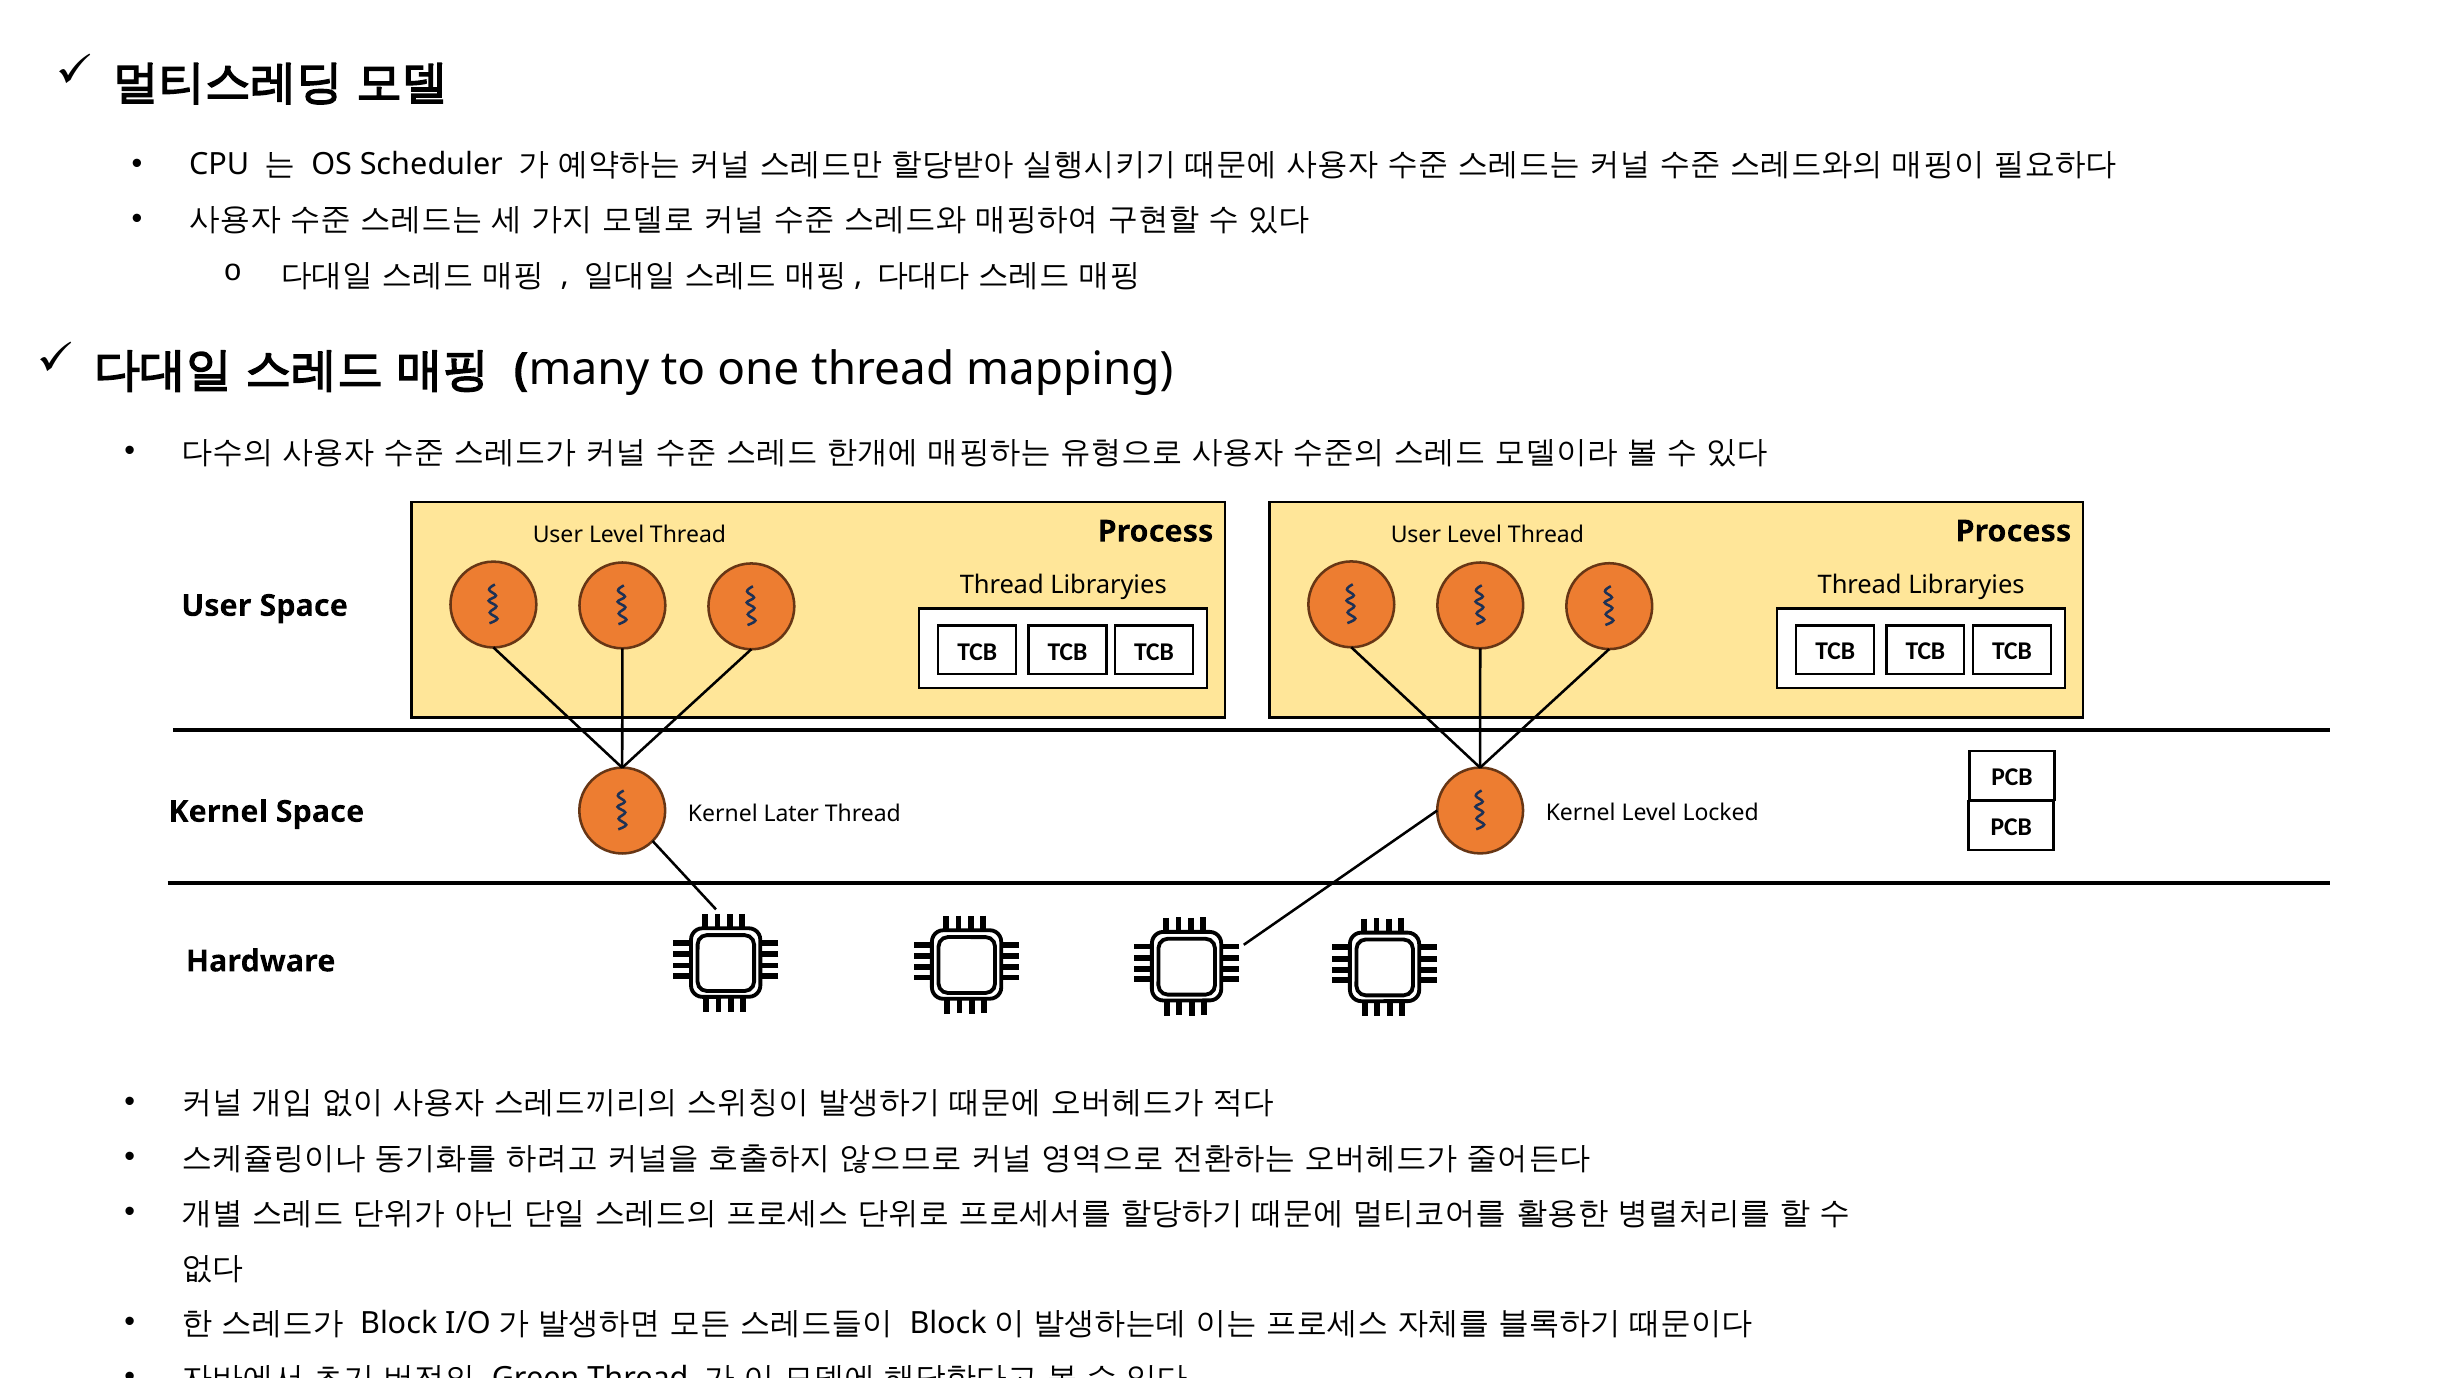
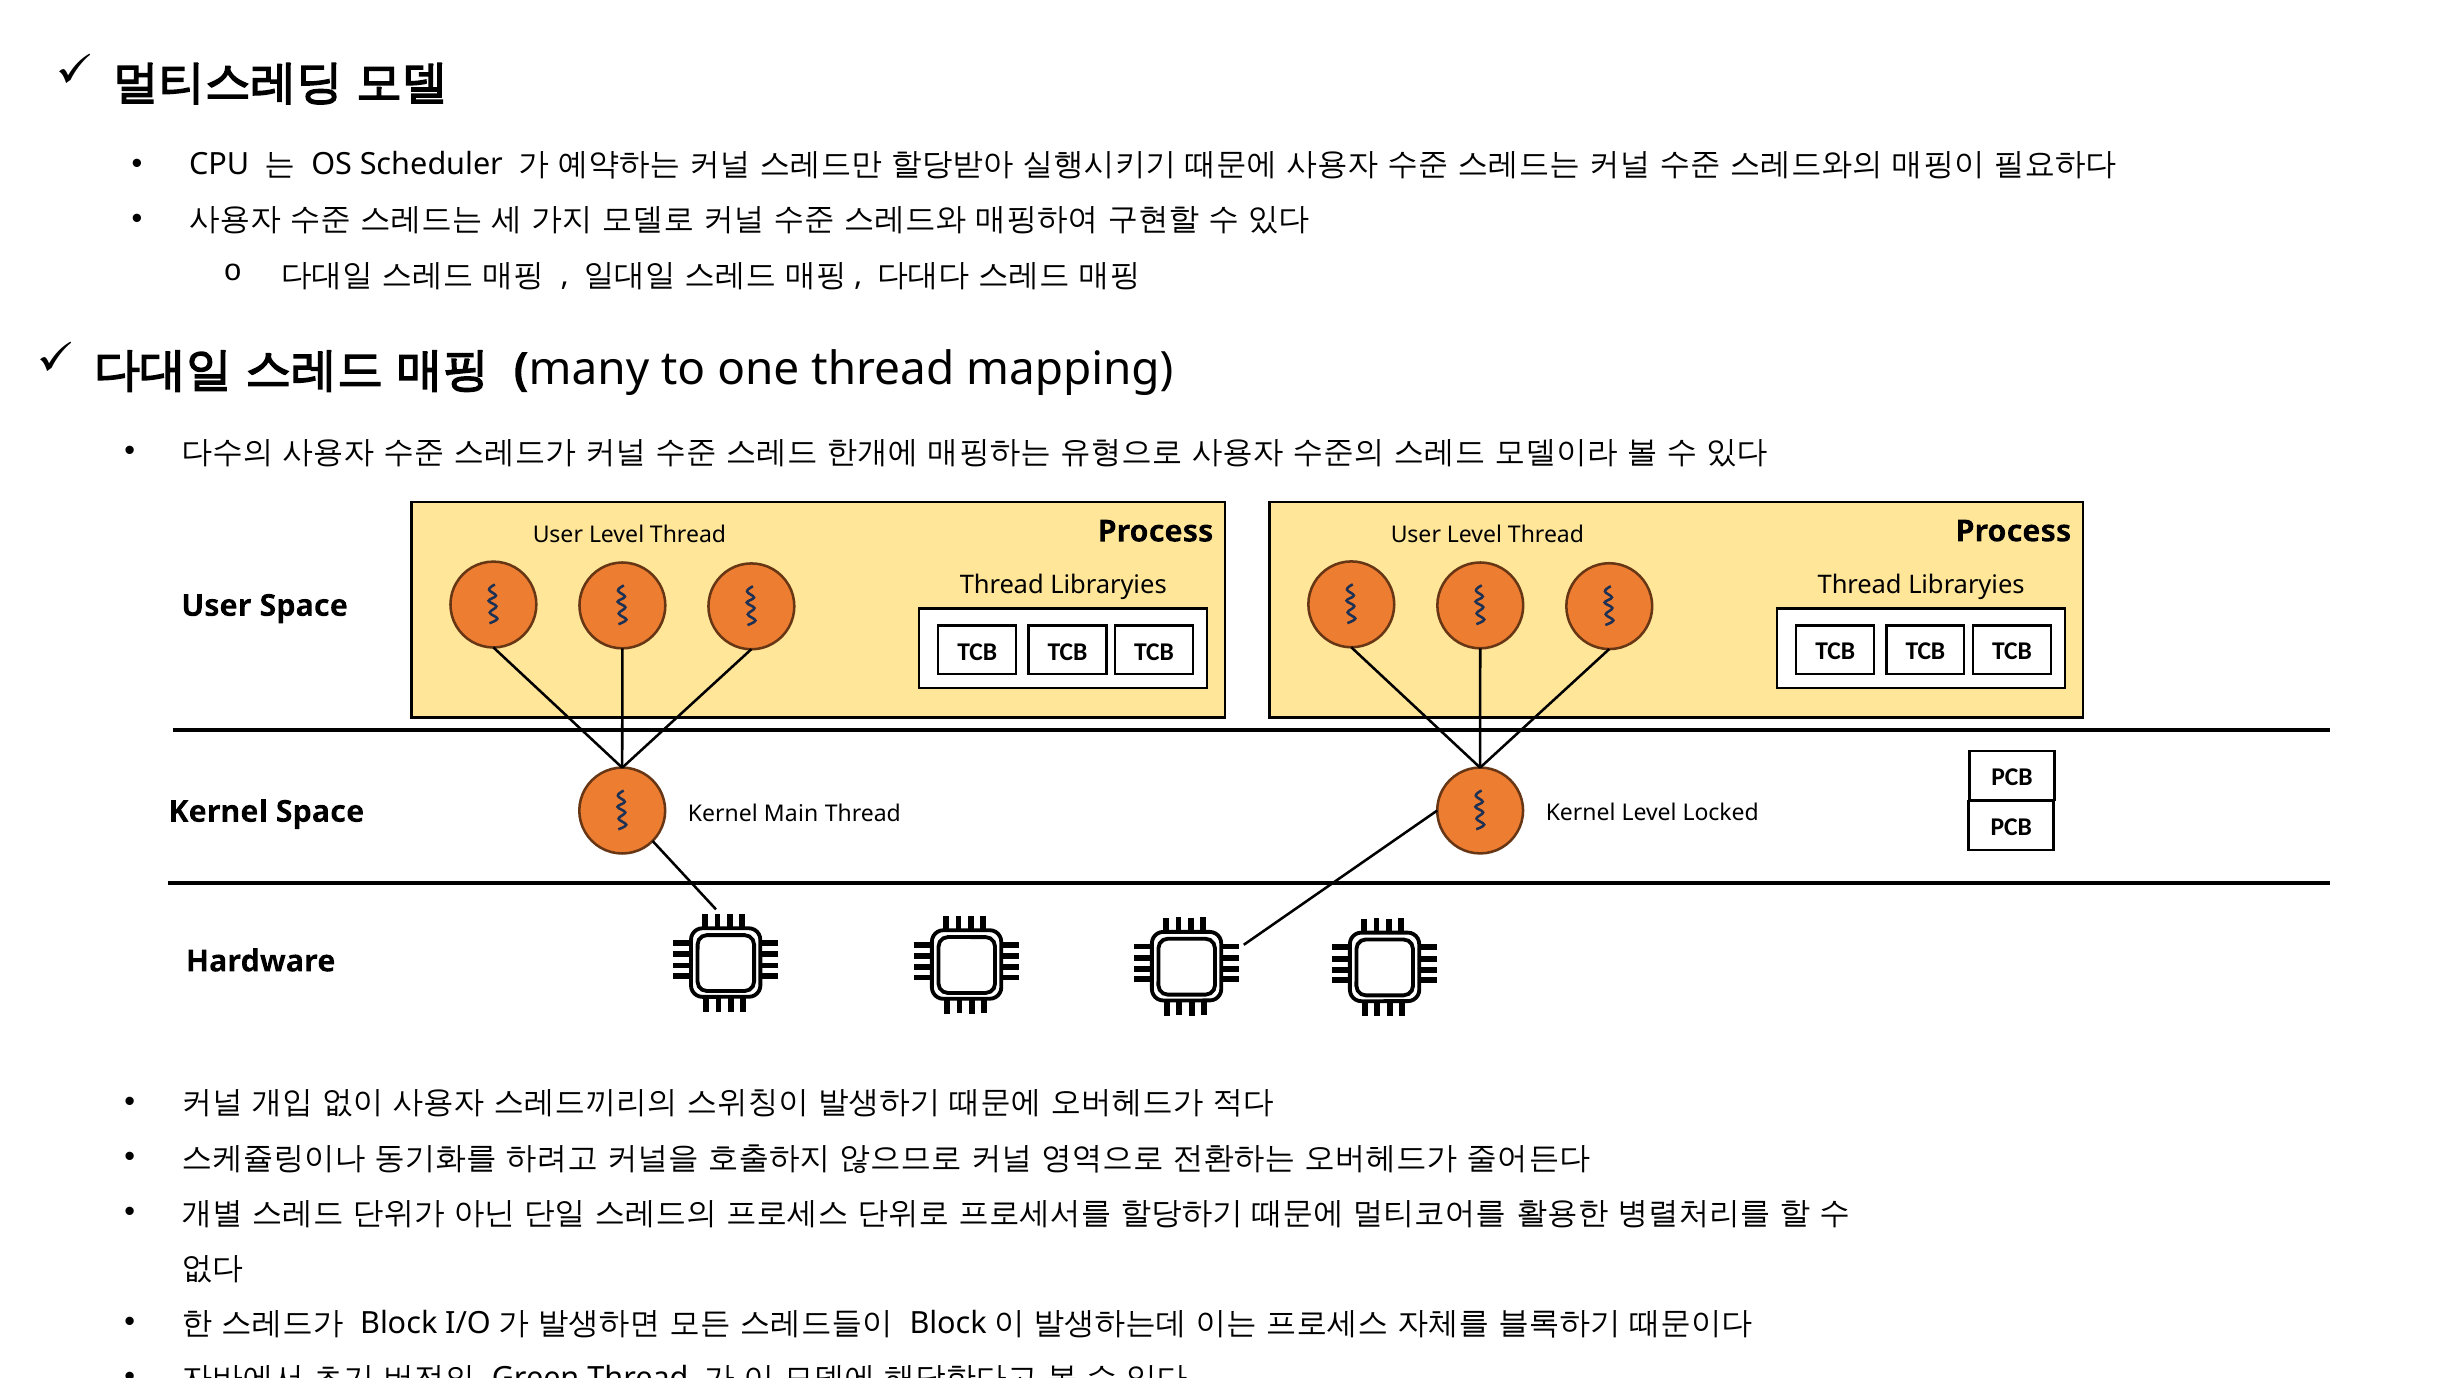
Later: Later -> Main (791, 813)
